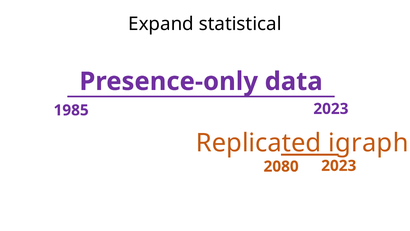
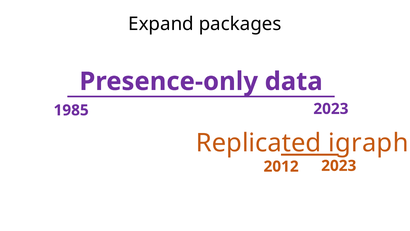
statistical: statistical -> packages (240, 24)
2080: 2080 -> 2012 (281, 166)
